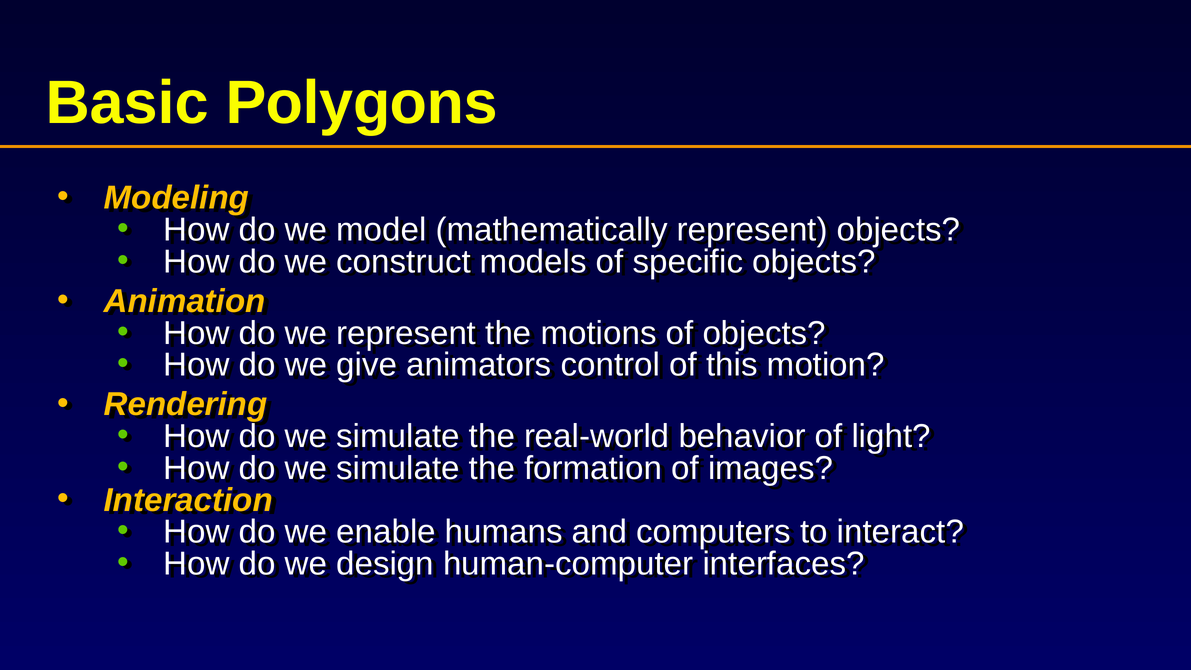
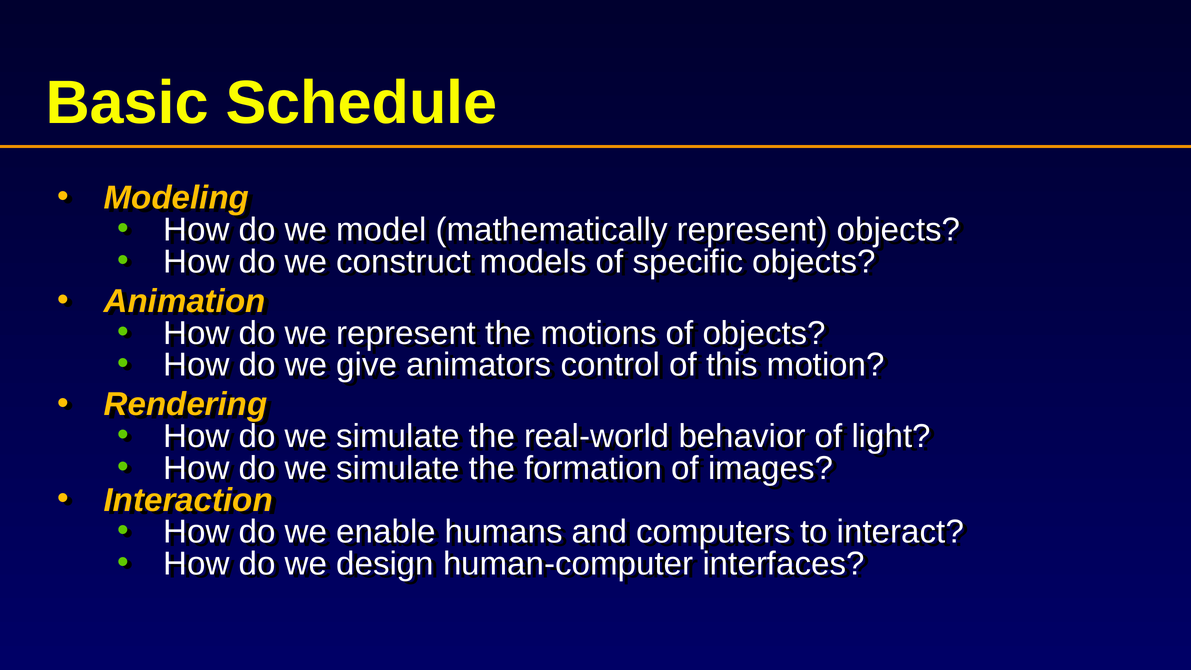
Polygons: Polygons -> Schedule (361, 103)
